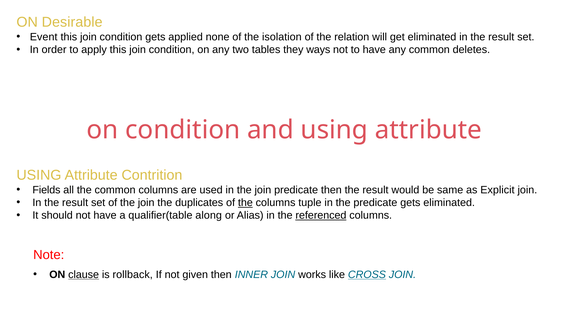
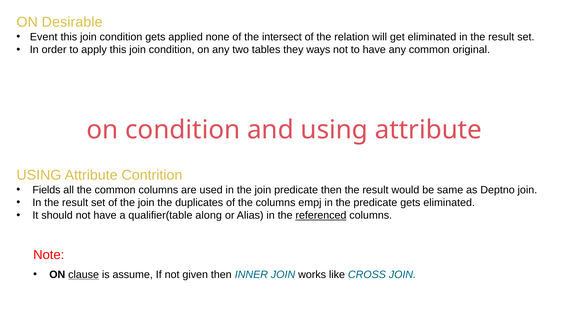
isolation: isolation -> intersect (282, 37)
deletes: deletes -> original (471, 50)
Explicit: Explicit -> Deptno (498, 190)
the underline: present -> none (245, 203)
tuple: tuple -> empj (310, 203)
rollback: rollback -> assume (133, 275)
CROSS underline: present -> none (367, 275)
